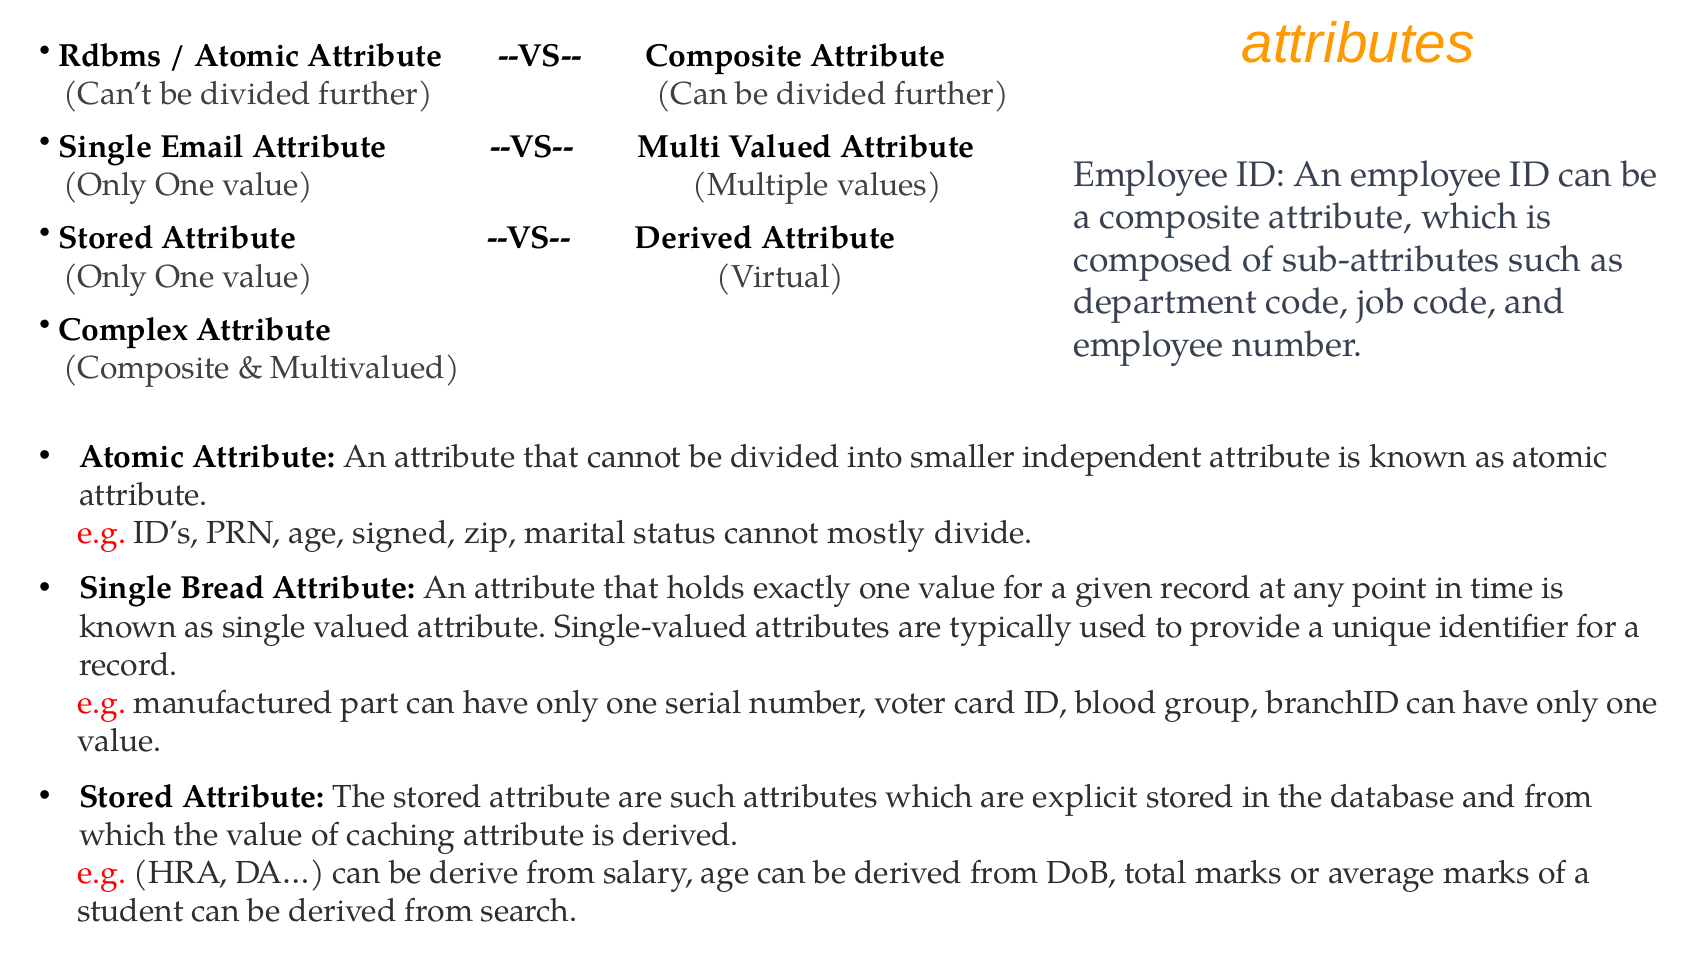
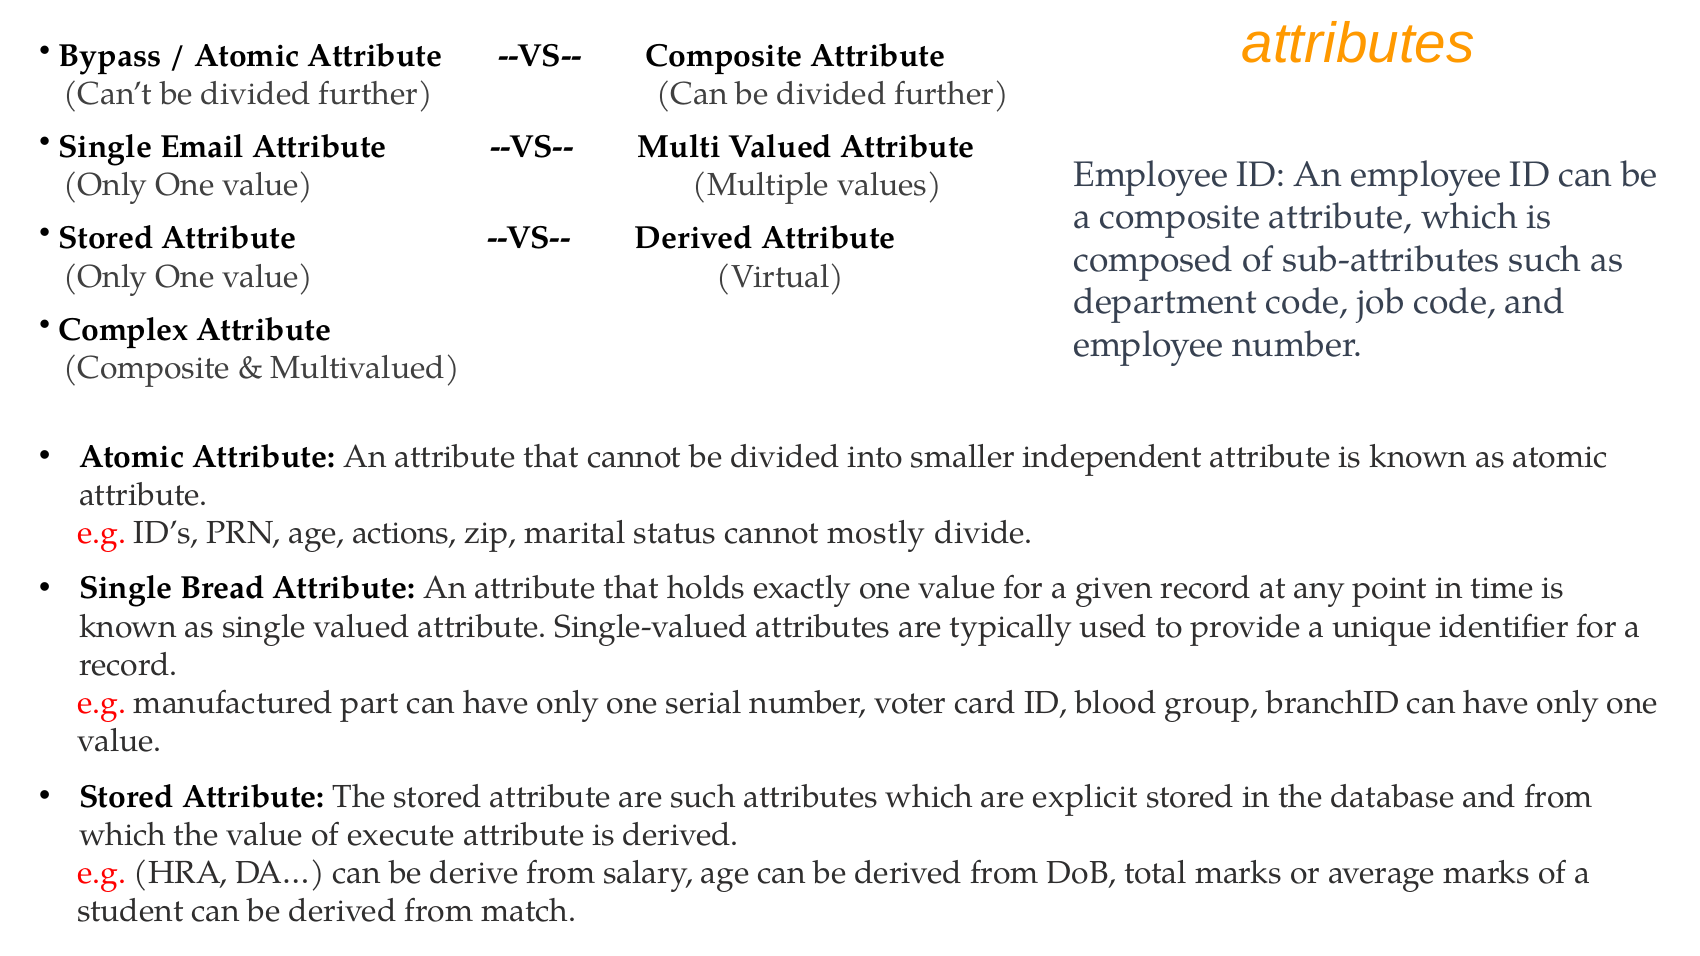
Rdbms: Rdbms -> Bypass (110, 56)
signed: signed -> actions (405, 533)
caching: caching -> execute (401, 835)
search: search -> match (529, 912)
